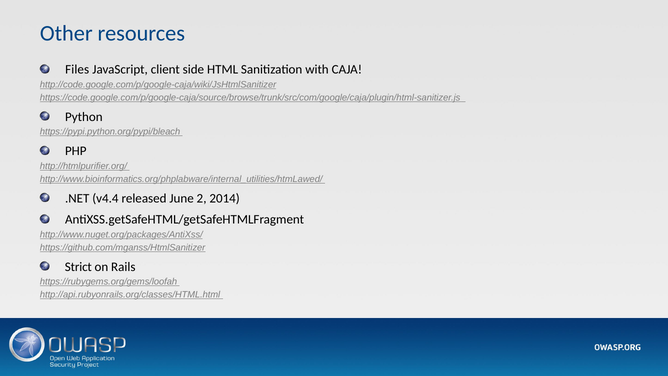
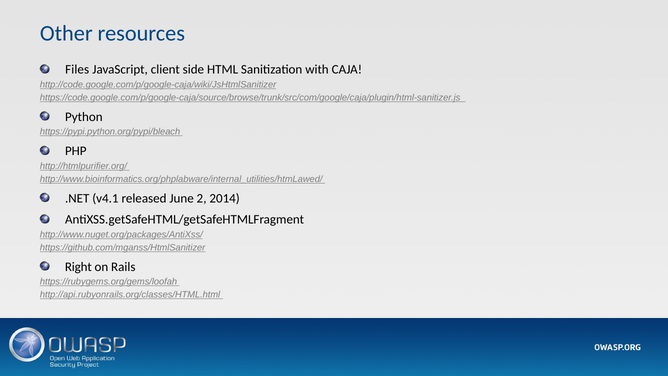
v4.4: v4.4 -> v4.1 (105, 198)
Strict: Strict -> Right (78, 267)
